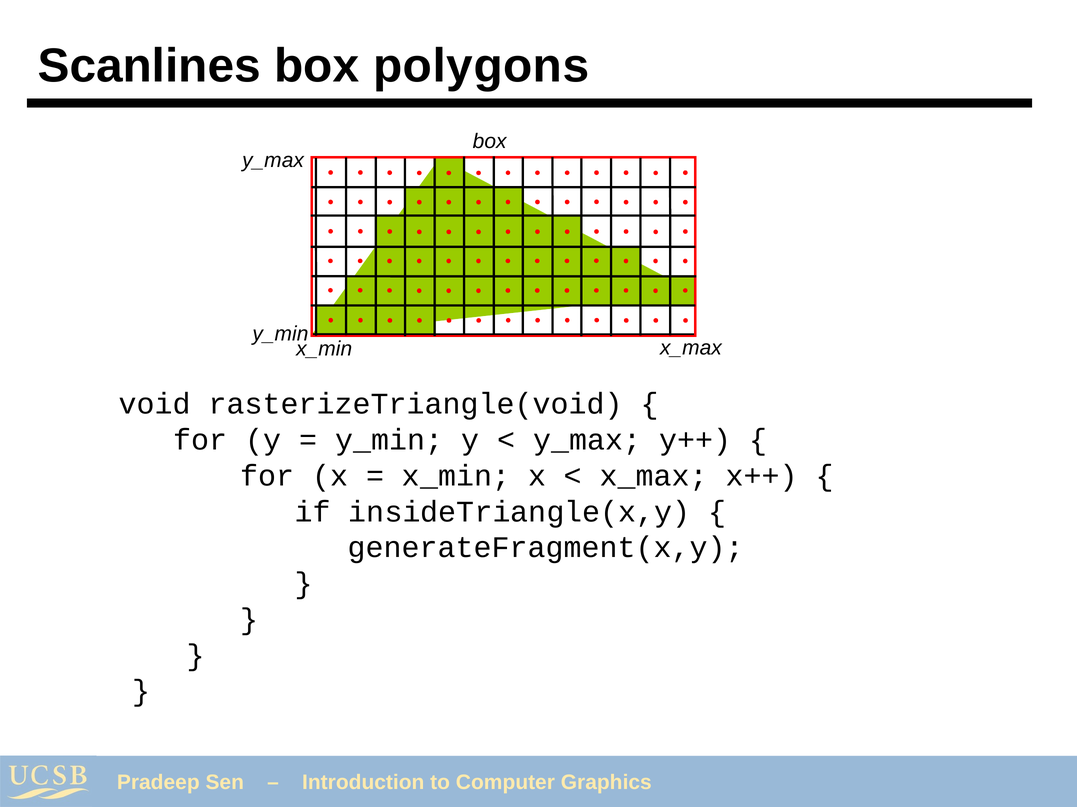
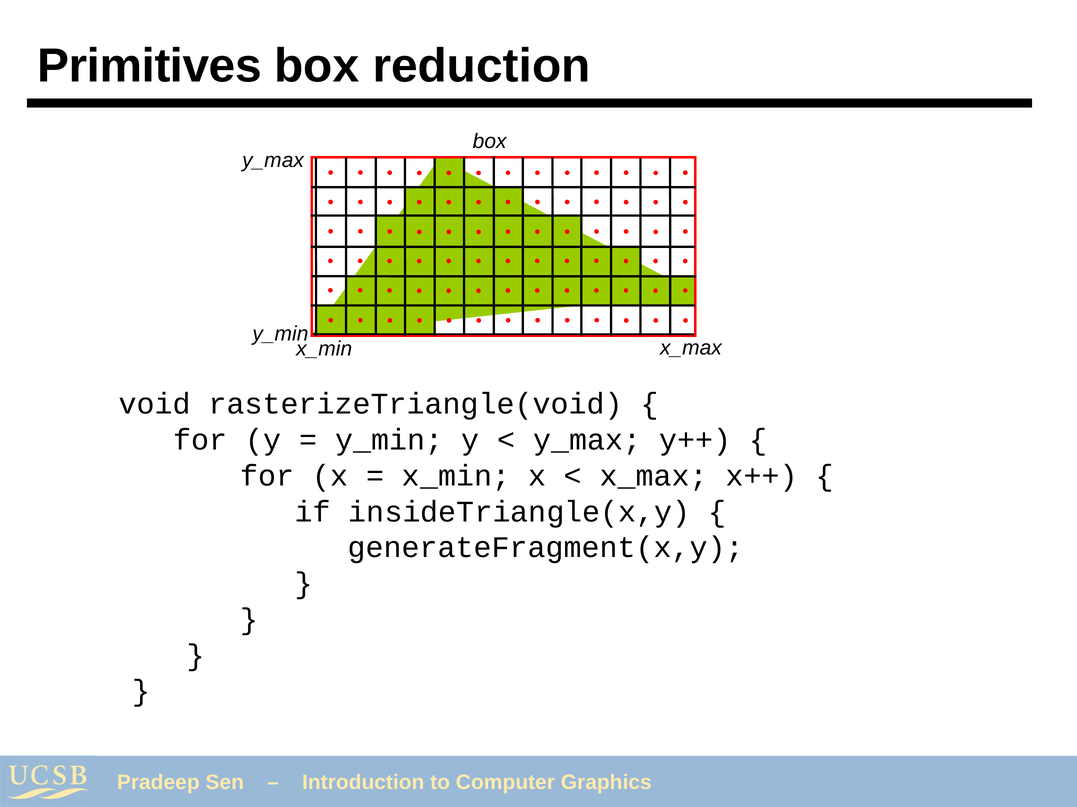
Scanlines: Scanlines -> Primitives (149, 66)
polygons: polygons -> reduction (481, 66)
